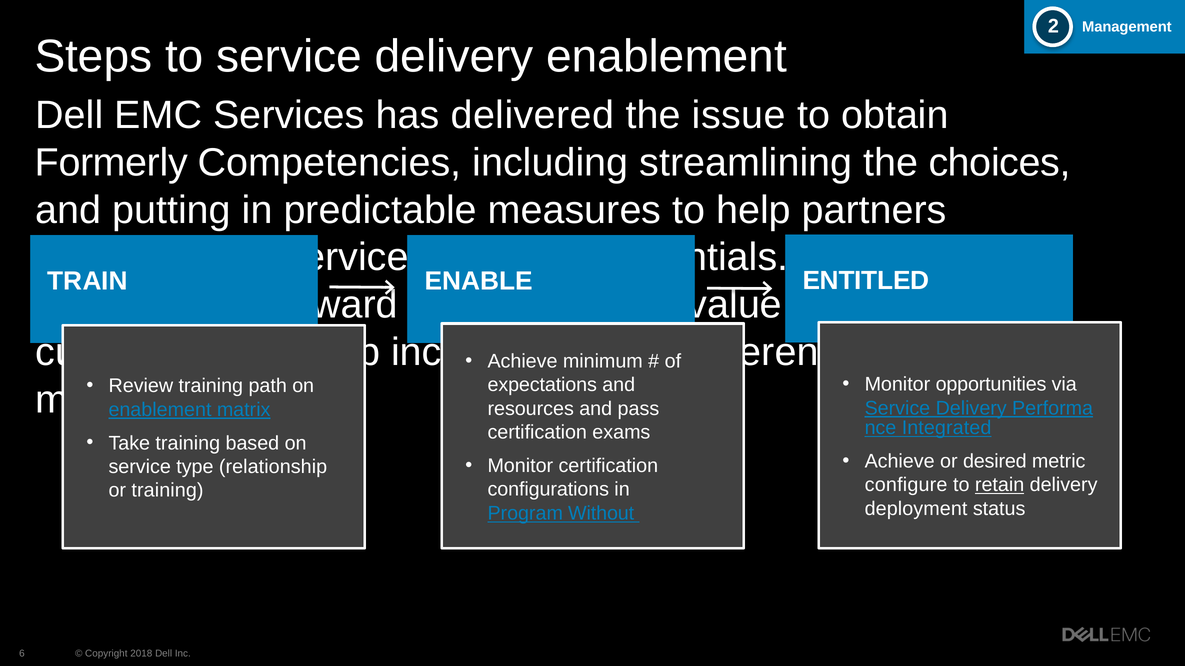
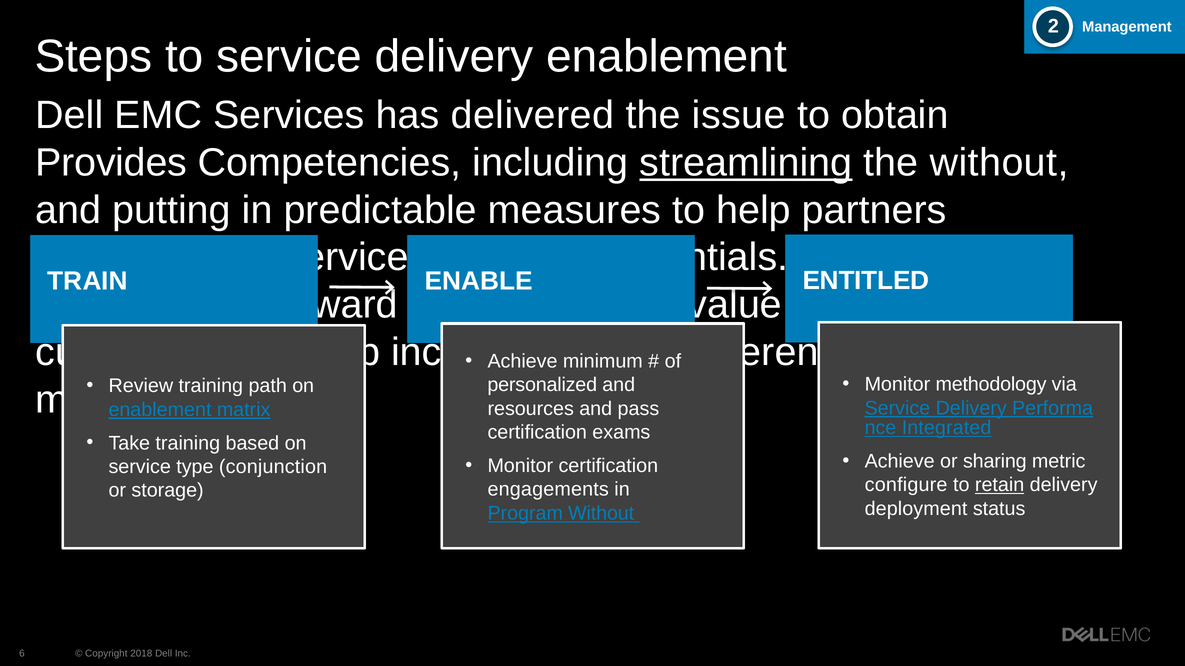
Formerly: Formerly -> Provides (111, 163)
streamlining underline: none -> present (746, 163)
the choices: choices -> without (999, 163)
opportunities: opportunities -> methodology (991, 385)
expectations: expectations -> personalized (542, 385)
desired: desired -> sharing (995, 462)
relationship: relationship -> conjunction (273, 467)
configurations: configurations -> engagements (548, 490)
or training: training -> storage (168, 491)
